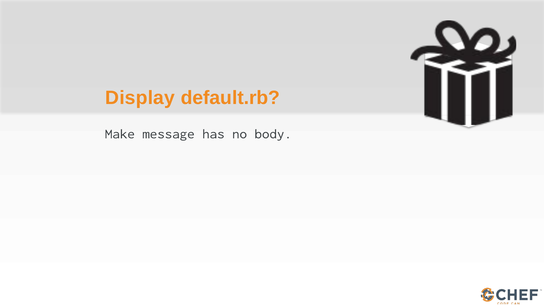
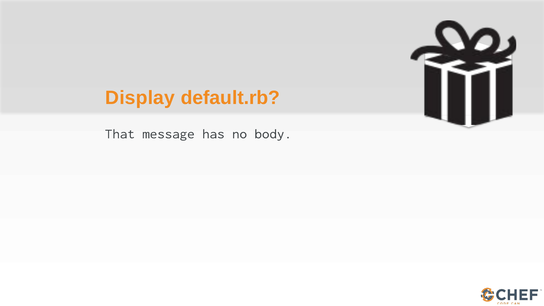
Make: Make -> That (120, 134)
